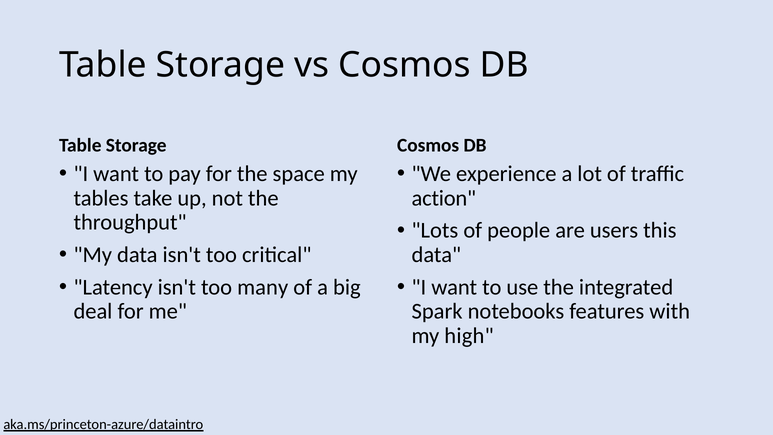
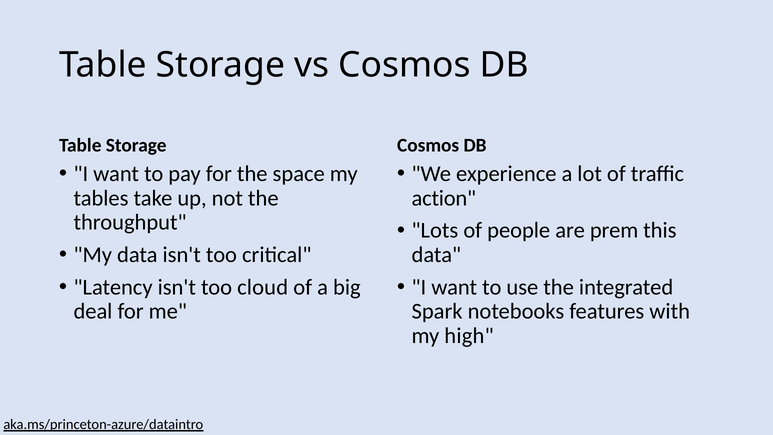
users: users -> prem (614, 230)
many: many -> cloud (263, 287)
